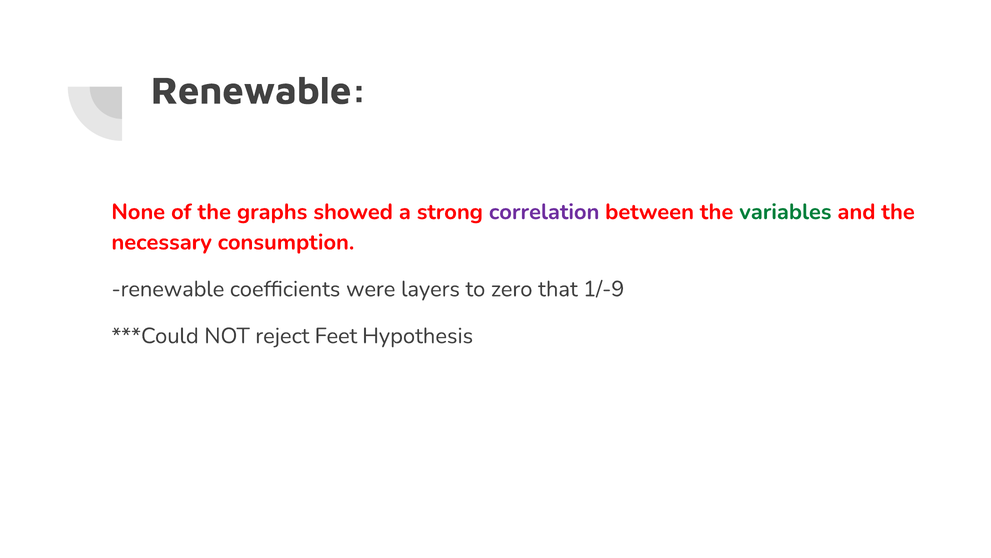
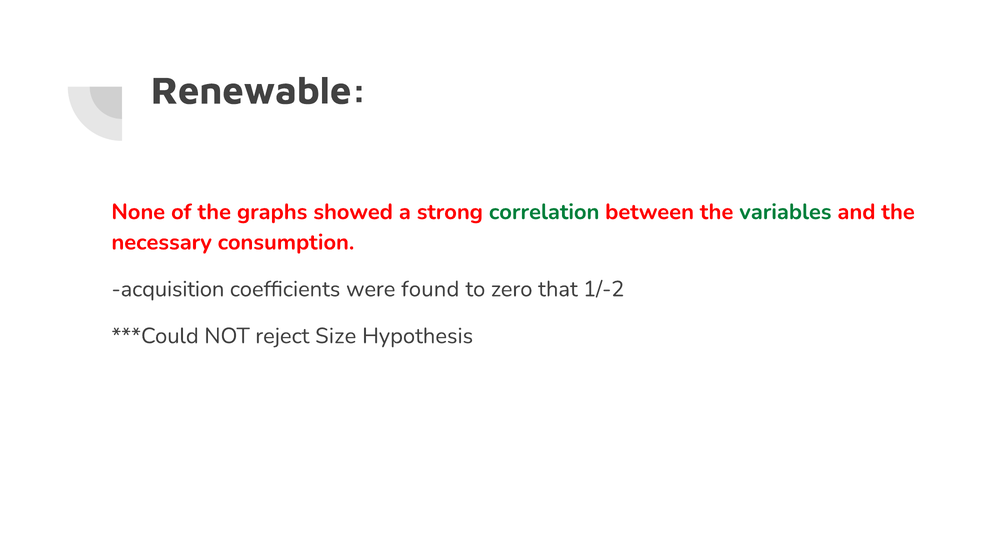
correlation colour: purple -> green (544, 212)
renewable: renewable -> acquisition (168, 289)
layers: layers -> found (430, 289)
1/-9: 1/-9 -> 1/-2 (604, 289)
Feet: Feet -> Size (336, 336)
